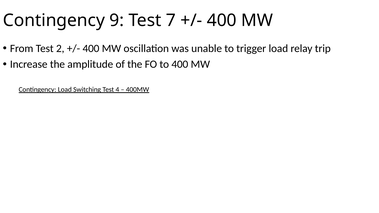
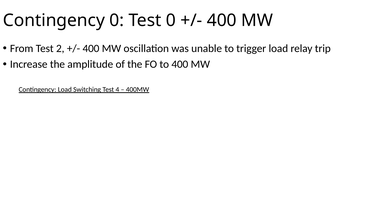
Contingency 9: 9 -> 0 (117, 20)
Test 7: 7 -> 0 (171, 20)
